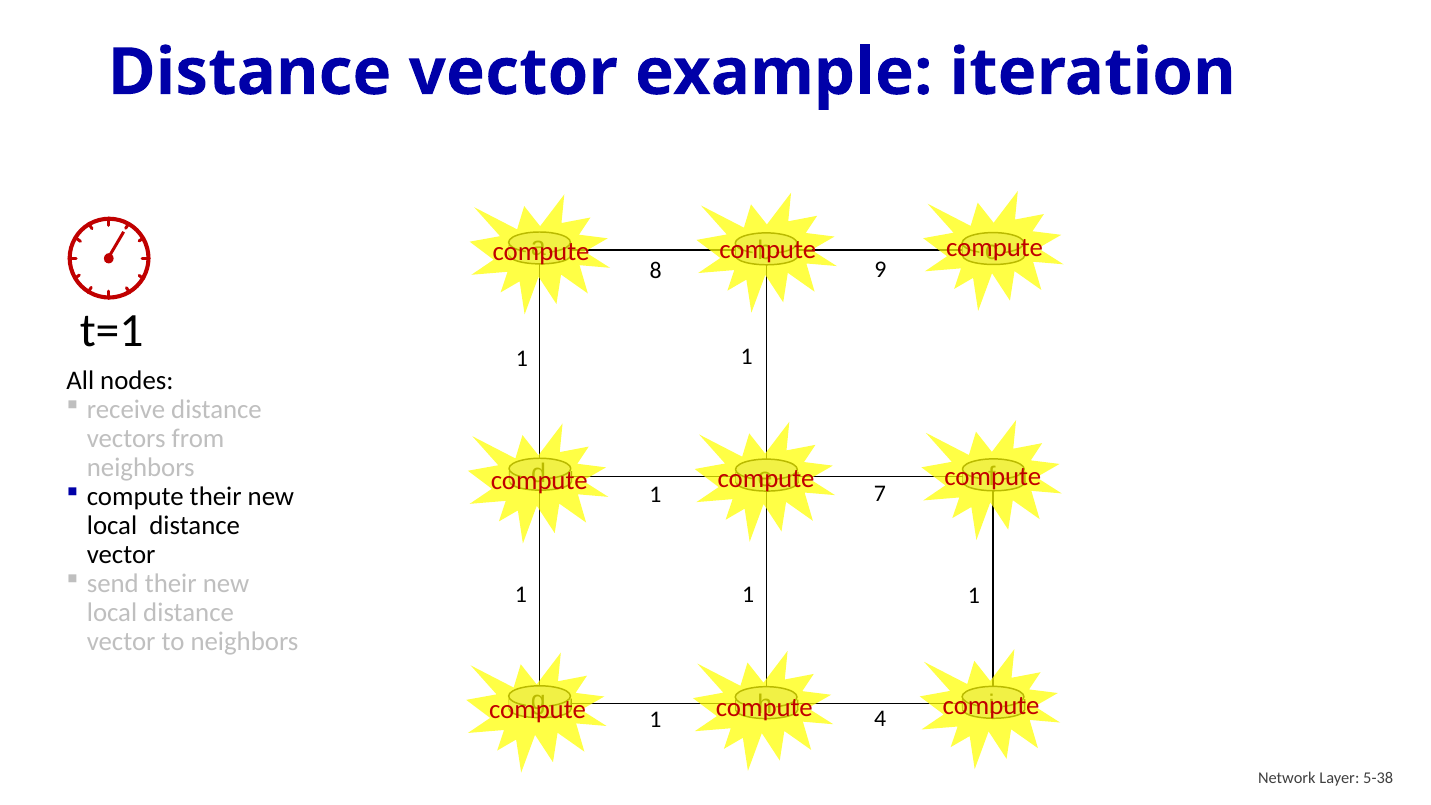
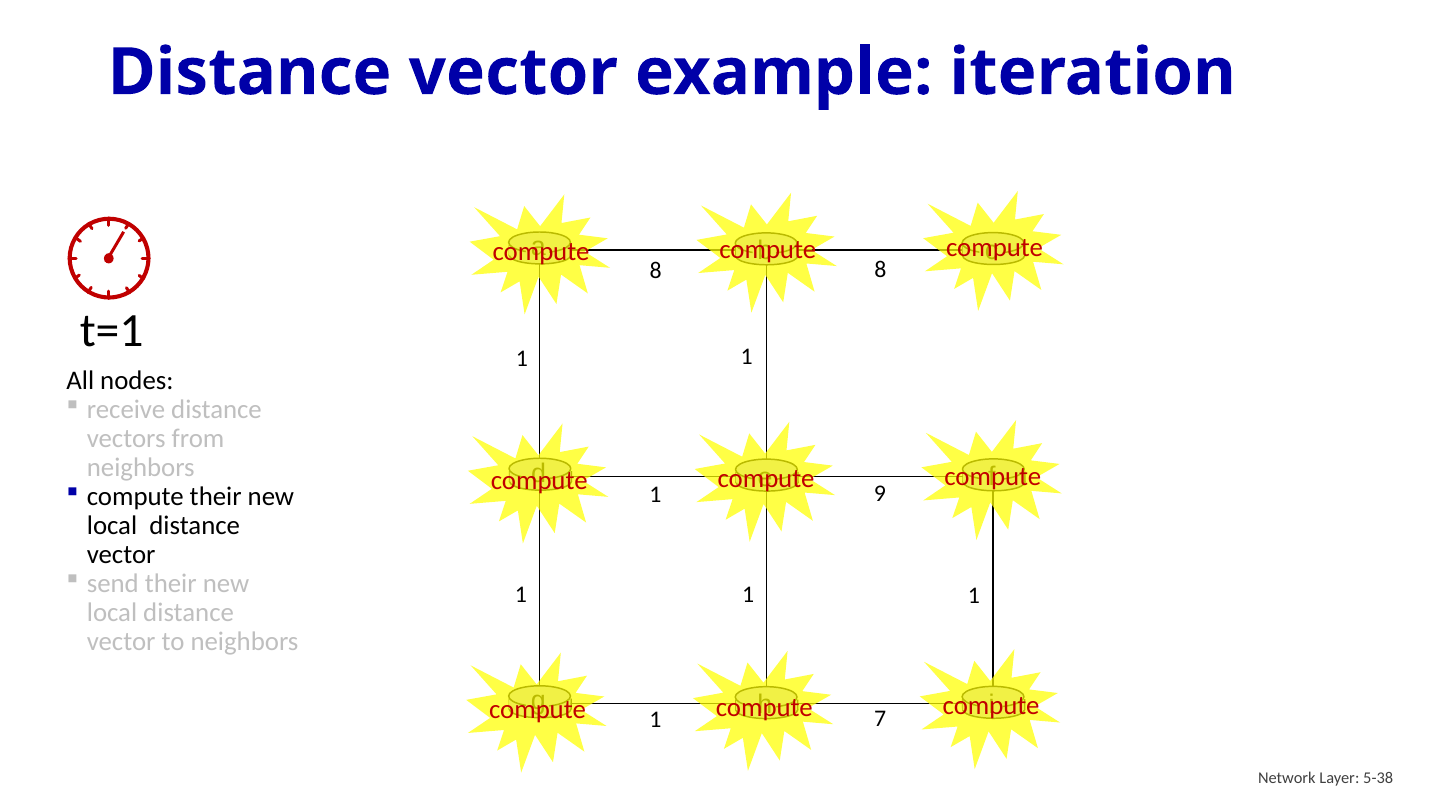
8 9: 9 -> 8 (880, 269)
7: 7 -> 9 (880, 493)
4: 4 -> 7 (880, 719)
